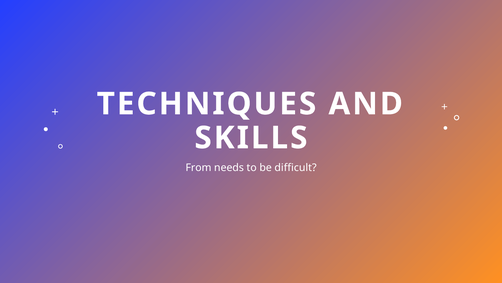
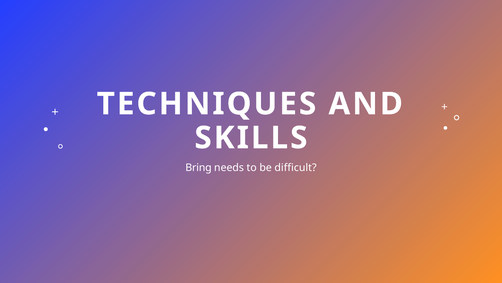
From: From -> Bring (199, 167)
